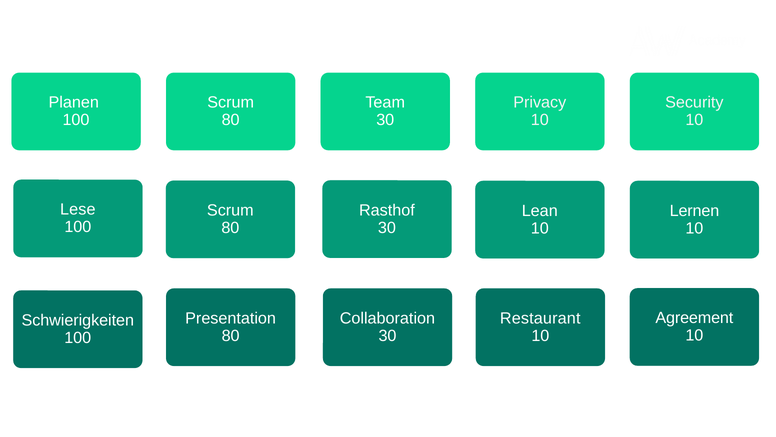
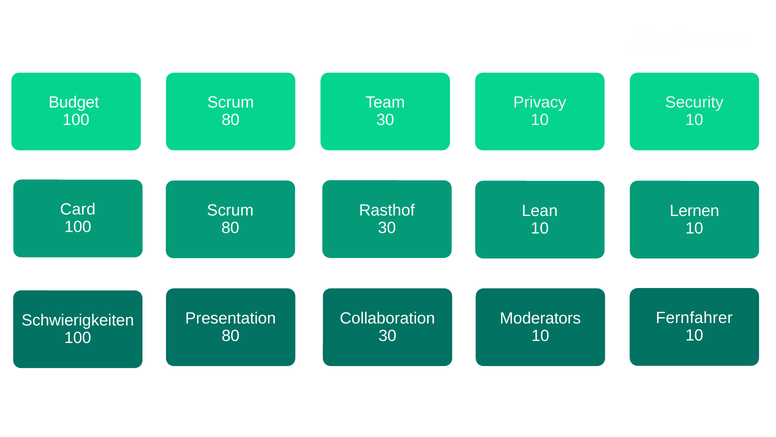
Planen: Planen -> Budget (74, 103)
Lese: Lese -> Card (78, 209)
Agreement: Agreement -> Fernfahrer (694, 318)
Restaurant: Restaurant -> Moderators (540, 318)
